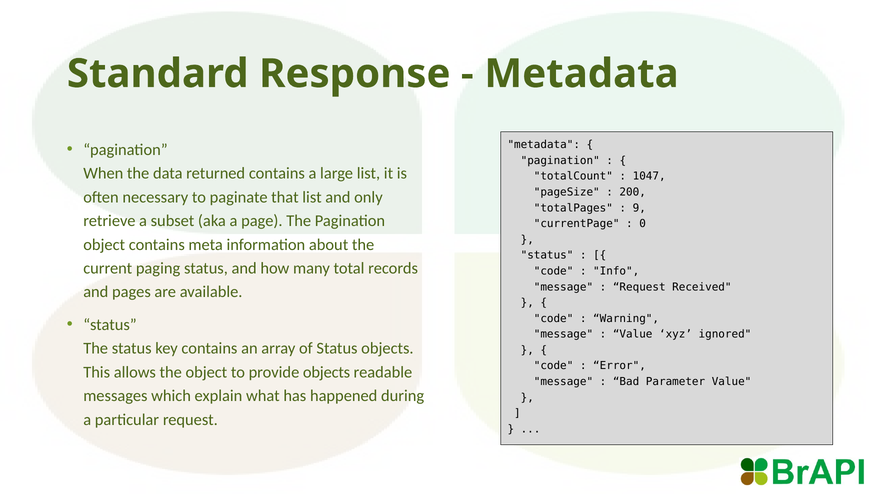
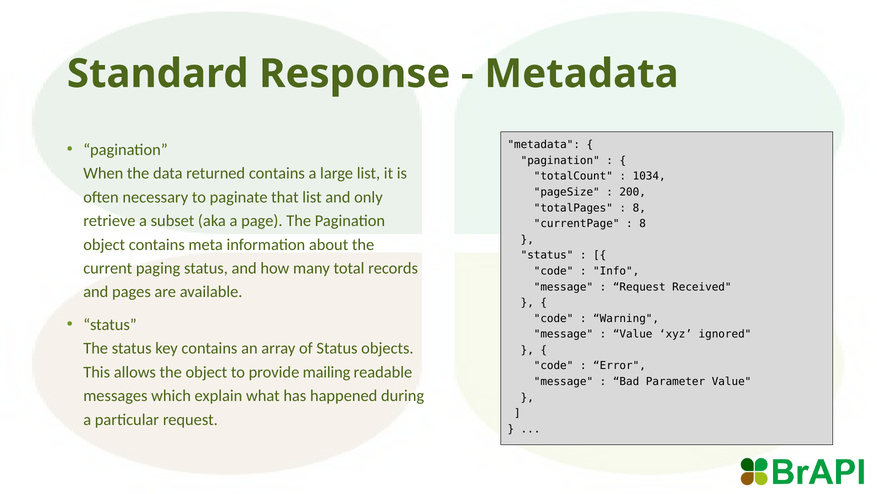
1047: 1047 -> 1034 (649, 176)
9: 9 -> 8 (639, 208)
0: 0 -> 8 (643, 223)
provide objects: objects -> mailing (327, 372)
